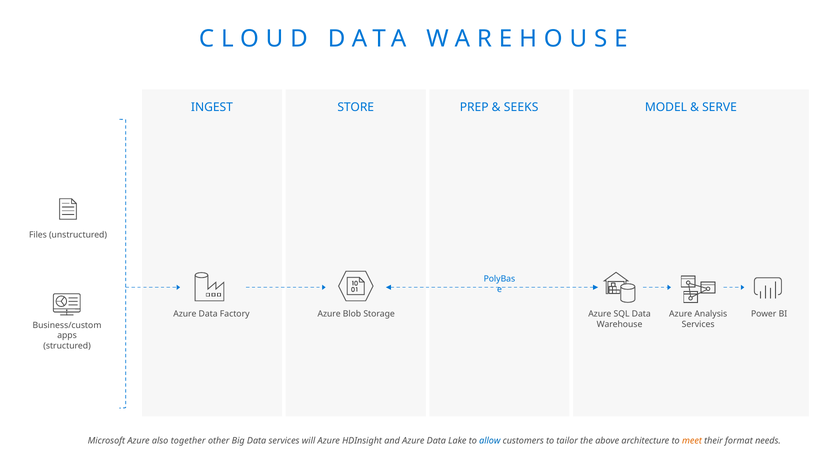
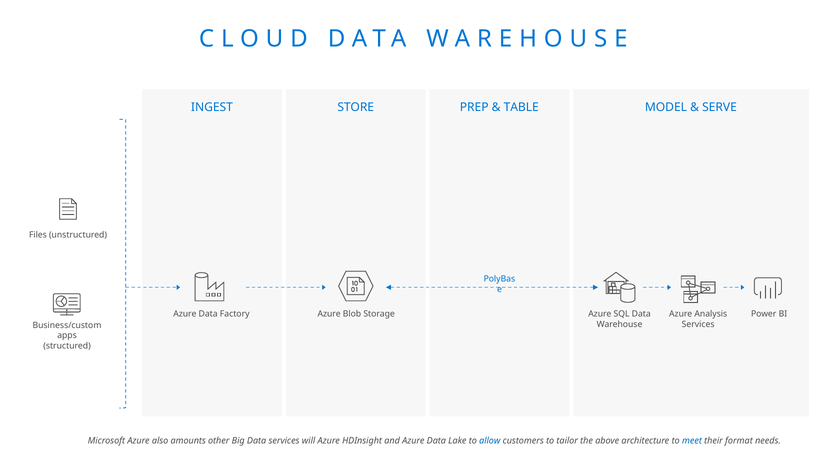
SEEKS: SEEKS -> TABLE (521, 107)
together: together -> amounts (188, 441)
meet colour: orange -> blue (692, 441)
